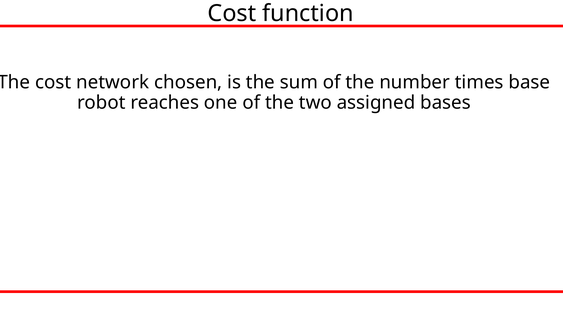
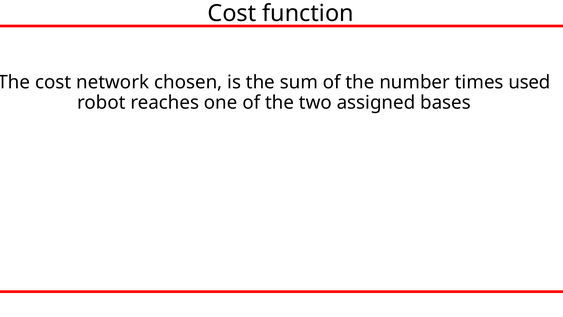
base: base -> used (529, 82)
